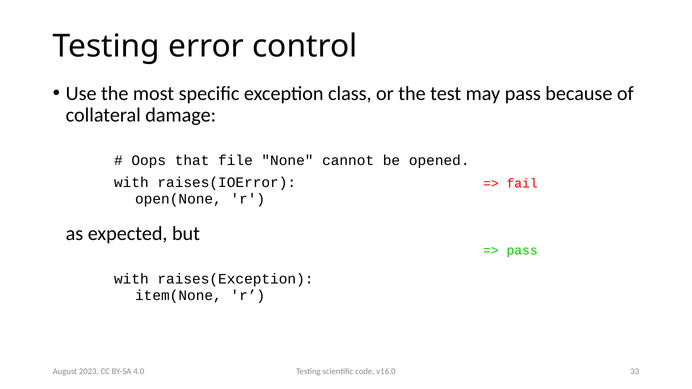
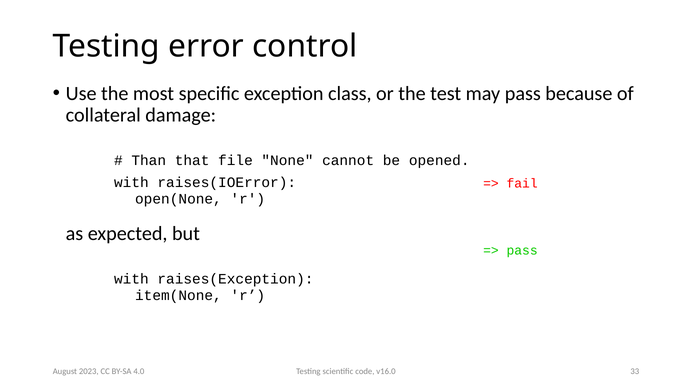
Oops: Oops -> Than (149, 161)
